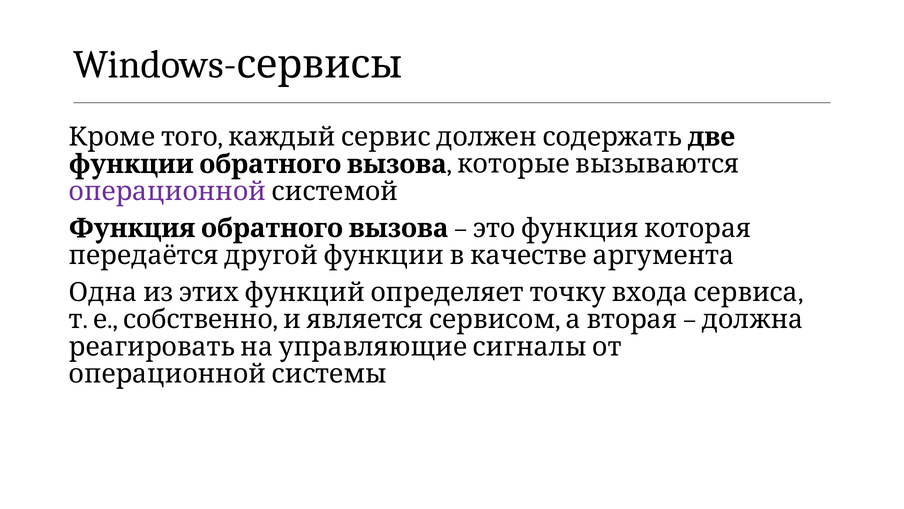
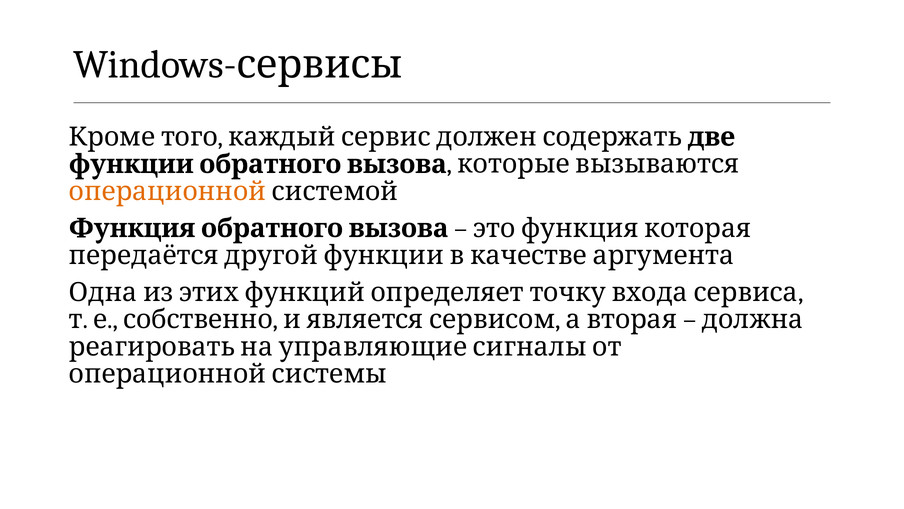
операционной colour: purple -> orange (168, 191)
